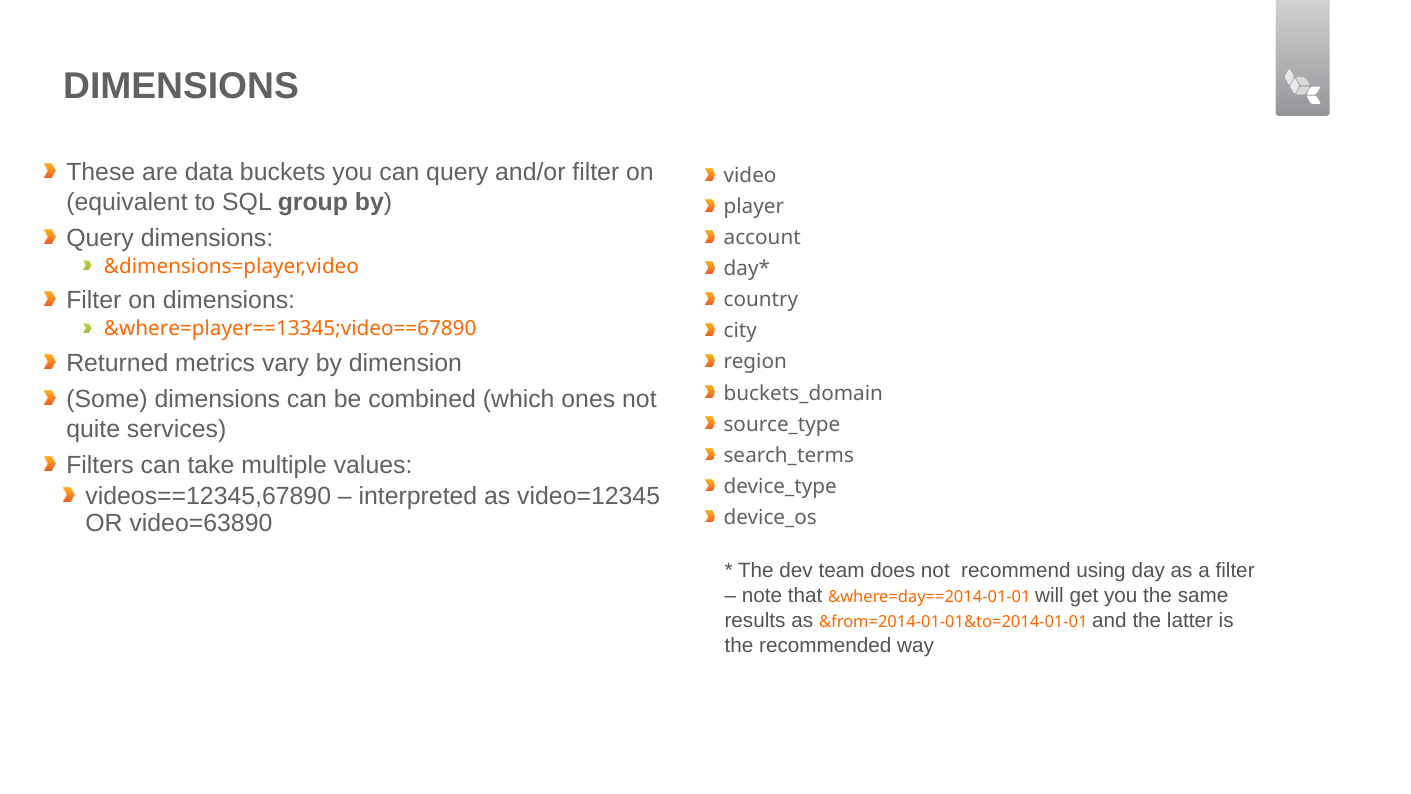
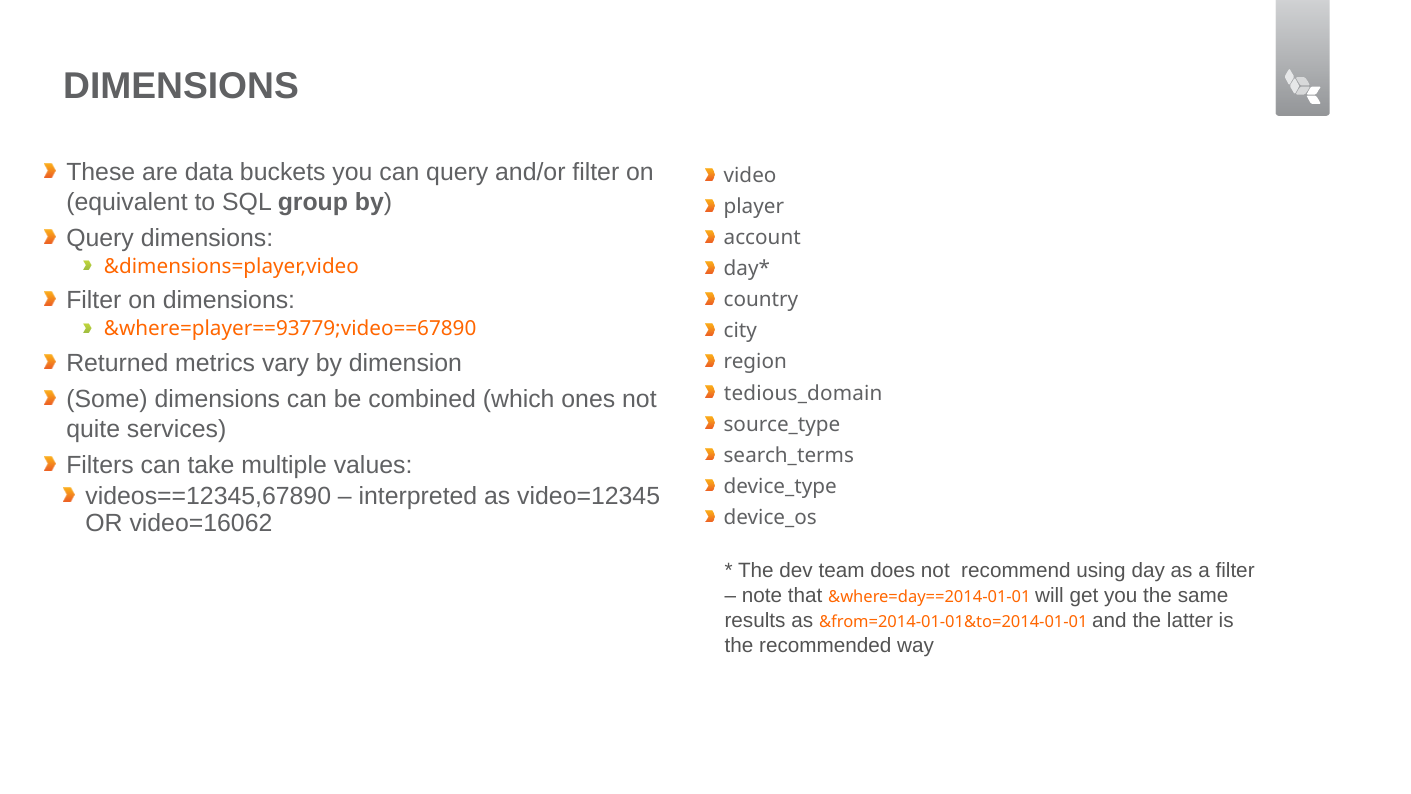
&where=player==13345;video==67890: &where=player==13345;video==67890 -> &where=player==93779;video==67890 (290, 329)
buckets_domain: buckets_domain -> tedious_domain (803, 393)
video=63890: video=63890 -> video=16062 (201, 523)
